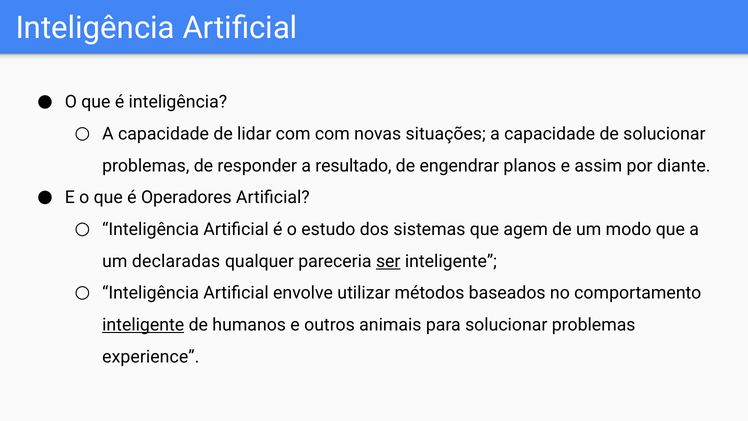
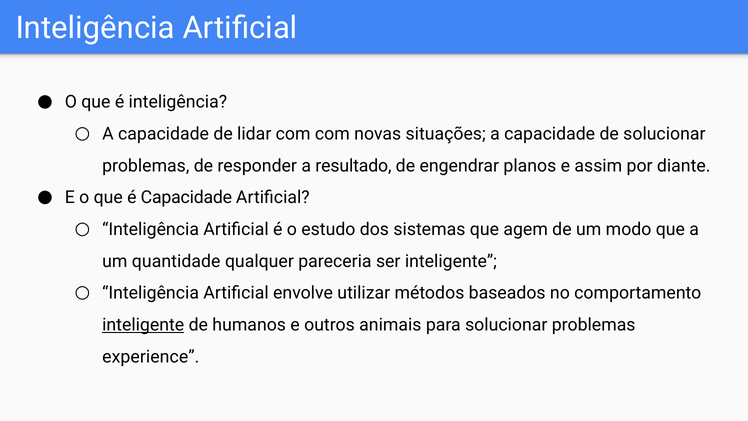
é Operadores: Operadores -> Capacidade (186, 197)
declaradas: declaradas -> quantidade (176, 261)
ser underline: present -> none (388, 261)
